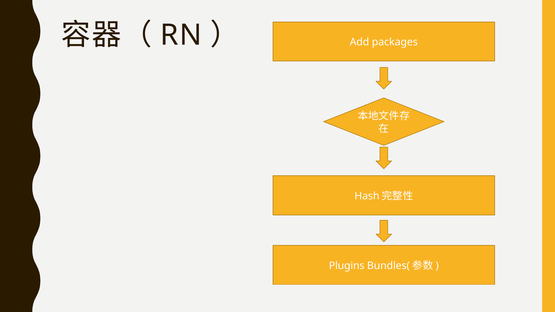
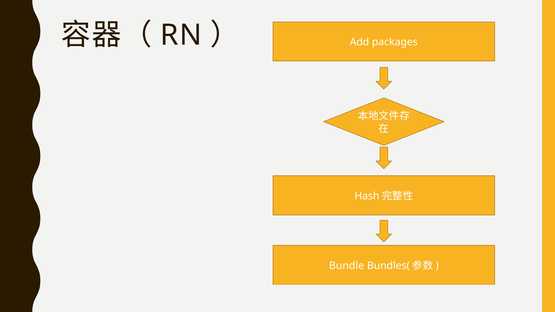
Plugins: Plugins -> Bundle (347, 266)
